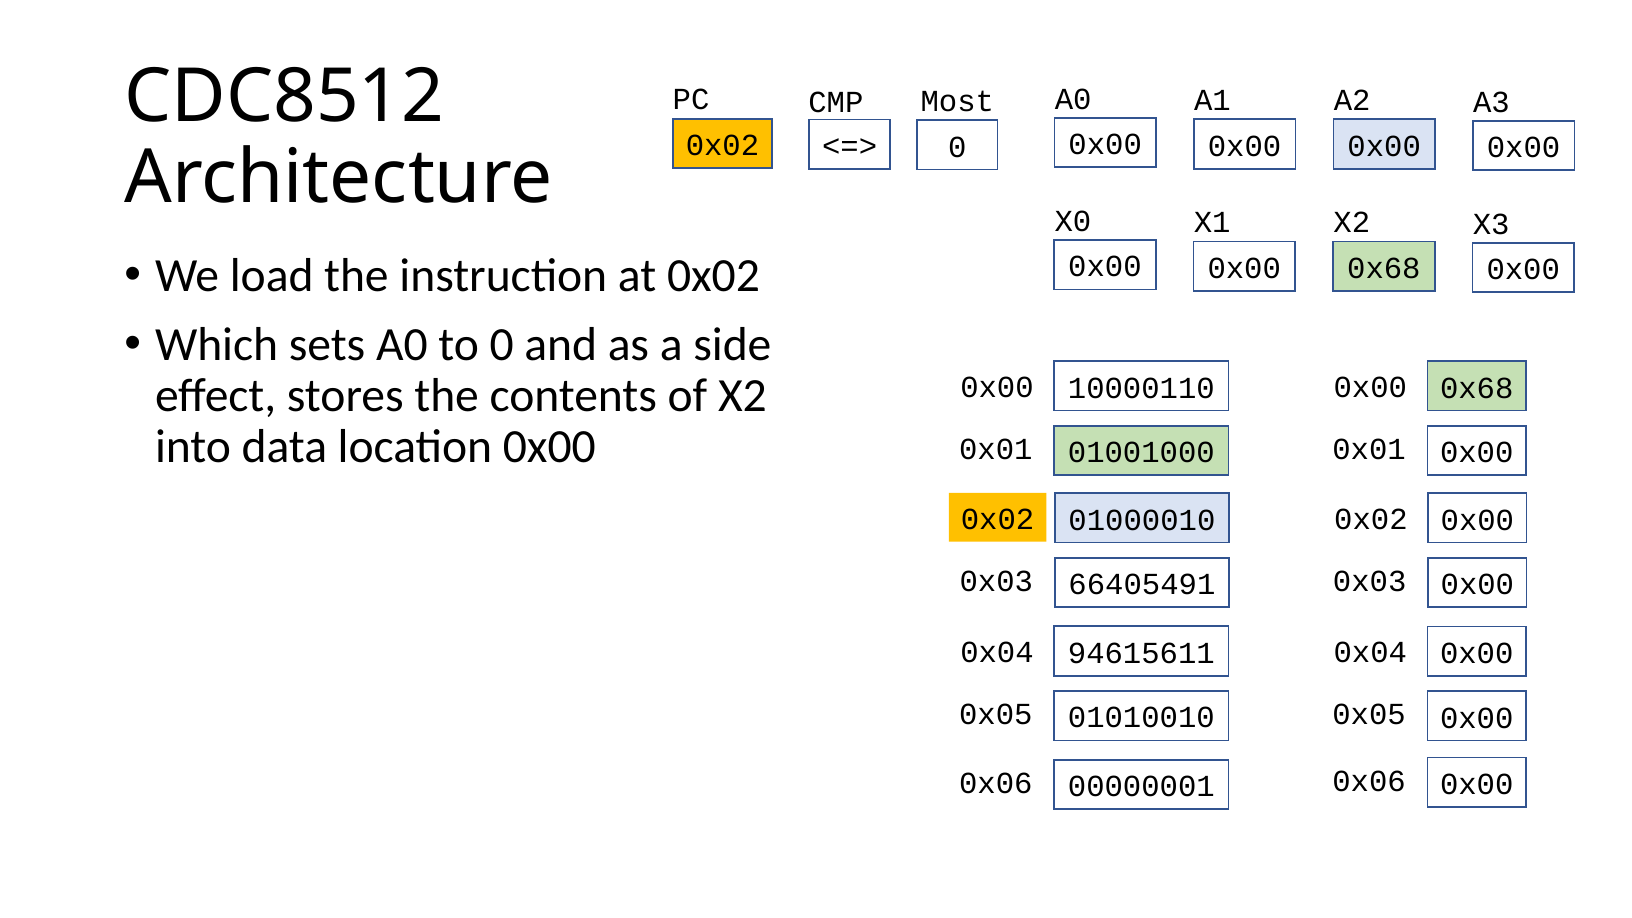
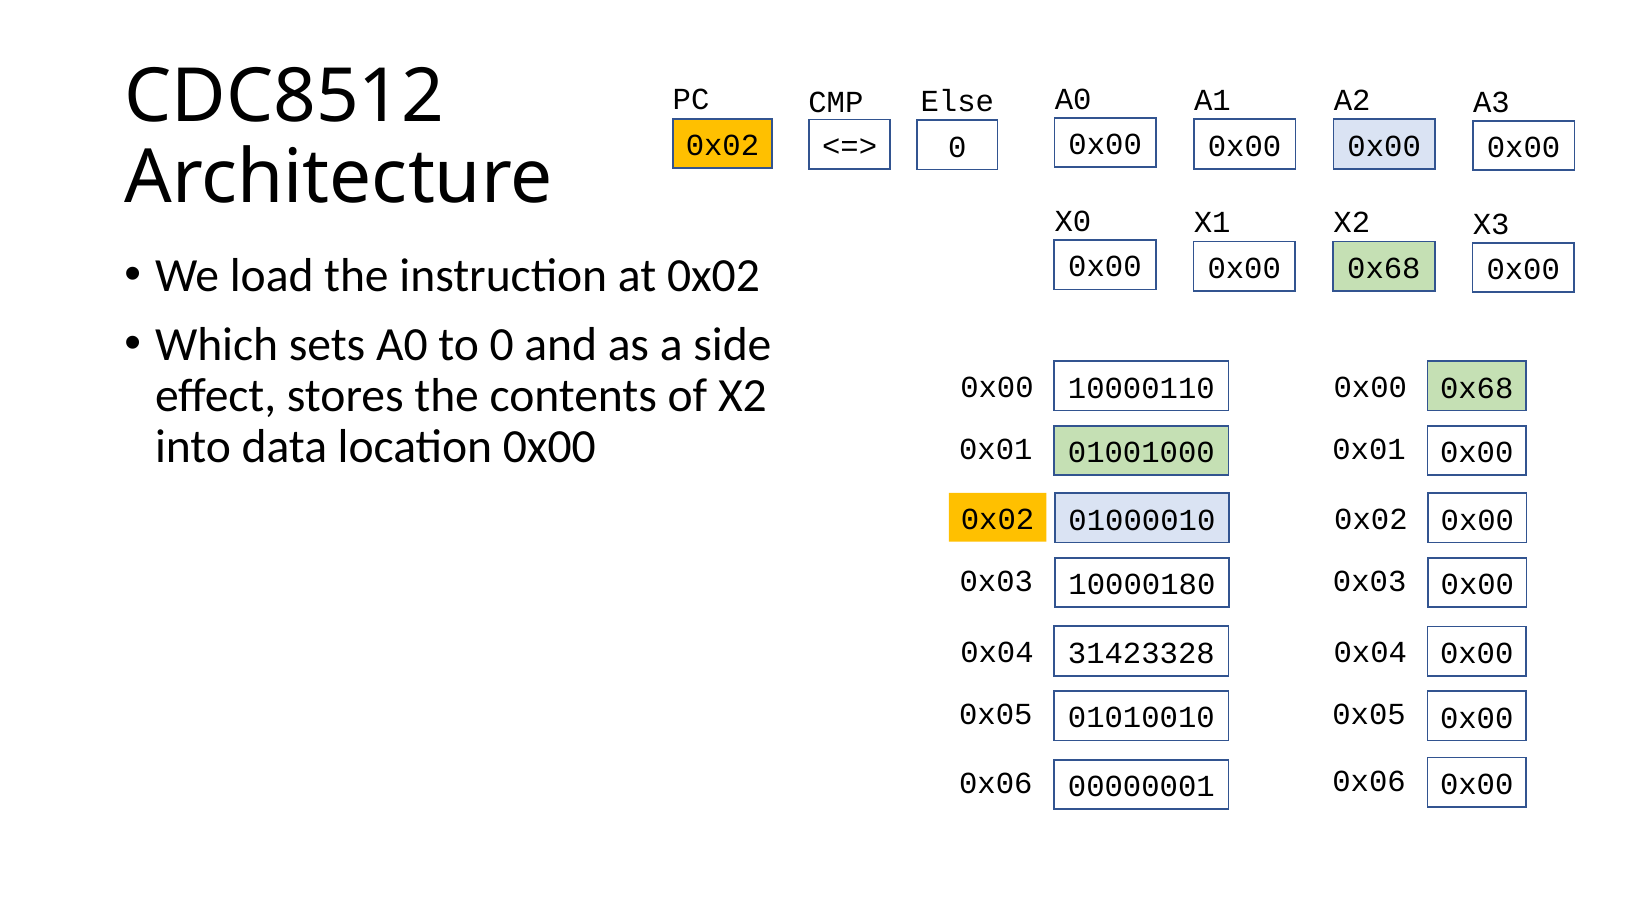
Most: Most -> Else (957, 101)
66405491: 66405491 -> 10000180 (1142, 585)
94615611: 94615611 -> 31423328 (1141, 653)
